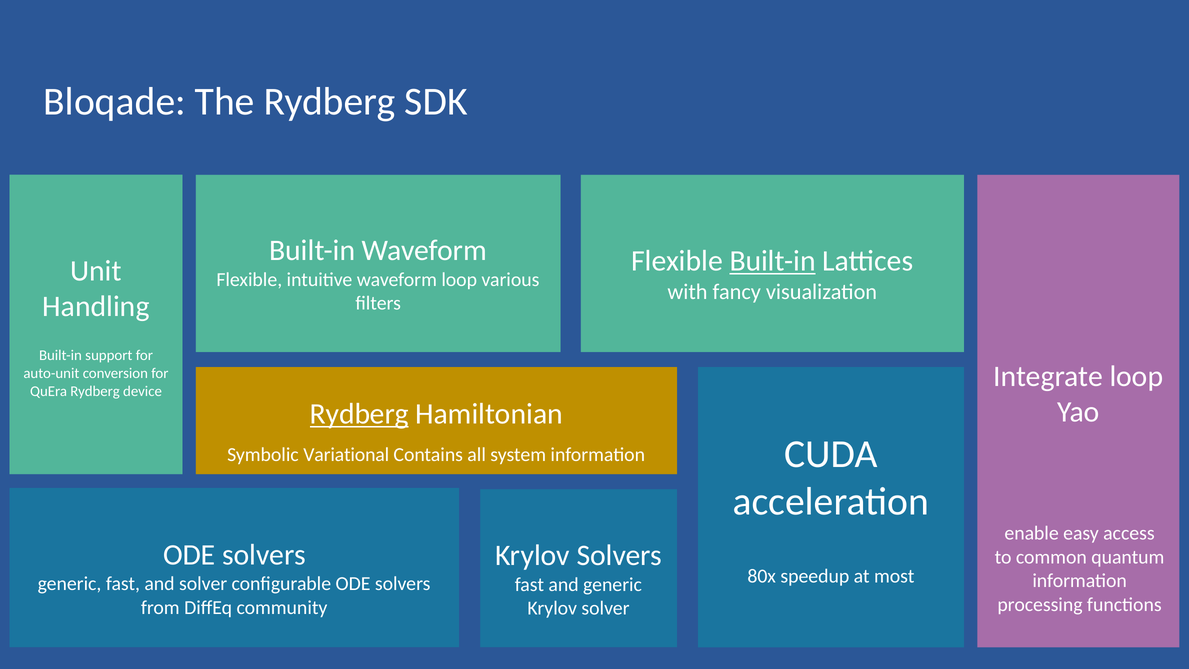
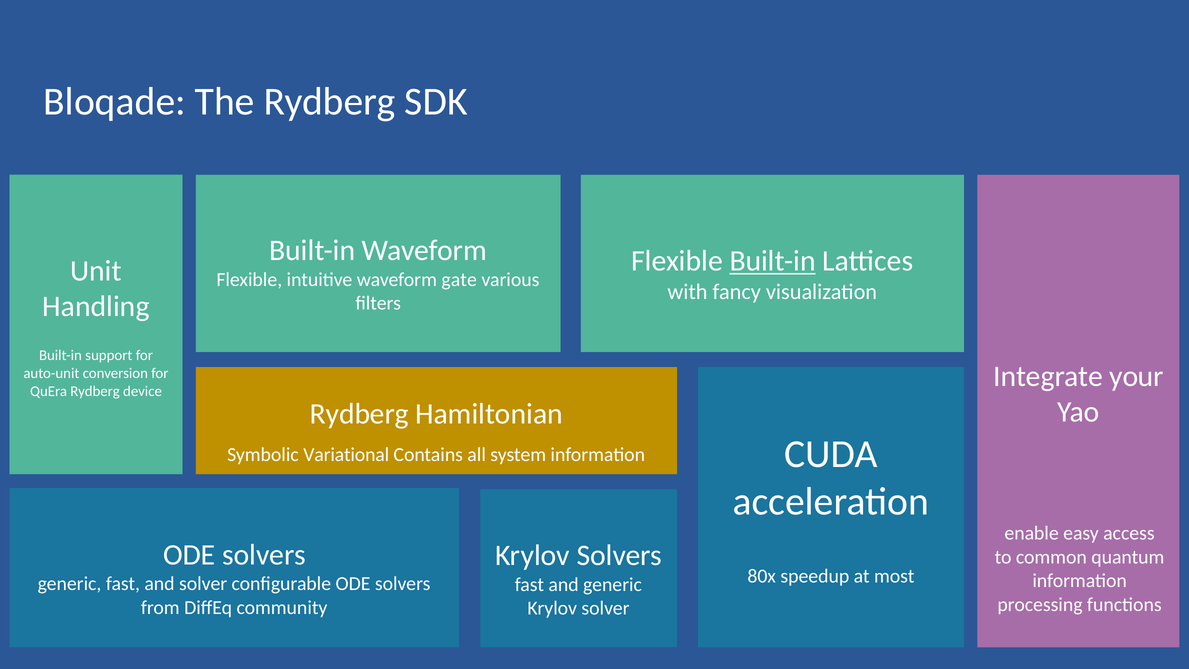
waveform loop: loop -> gate (459, 280)
Integrate loop: loop -> your (1136, 376)
Rydberg underline: present -> none (359, 414)
